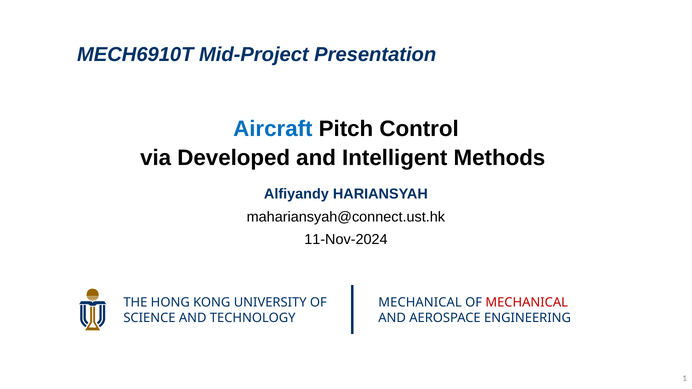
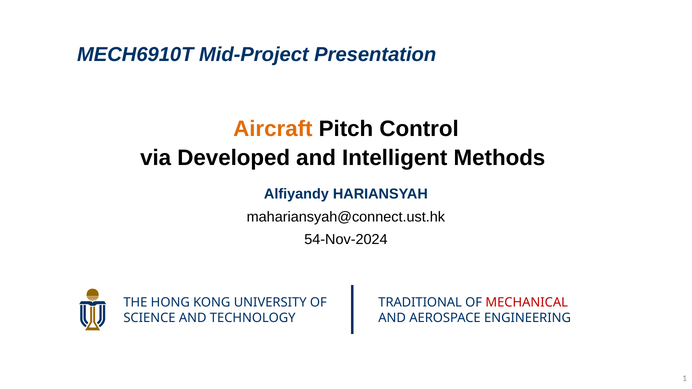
Aircraft colour: blue -> orange (273, 129)
11-Nov-2024: 11-Nov-2024 -> 54-Nov-2024 (346, 240)
MECHANICAL: MECHANICAL -> TRADITIONAL (420, 303)
